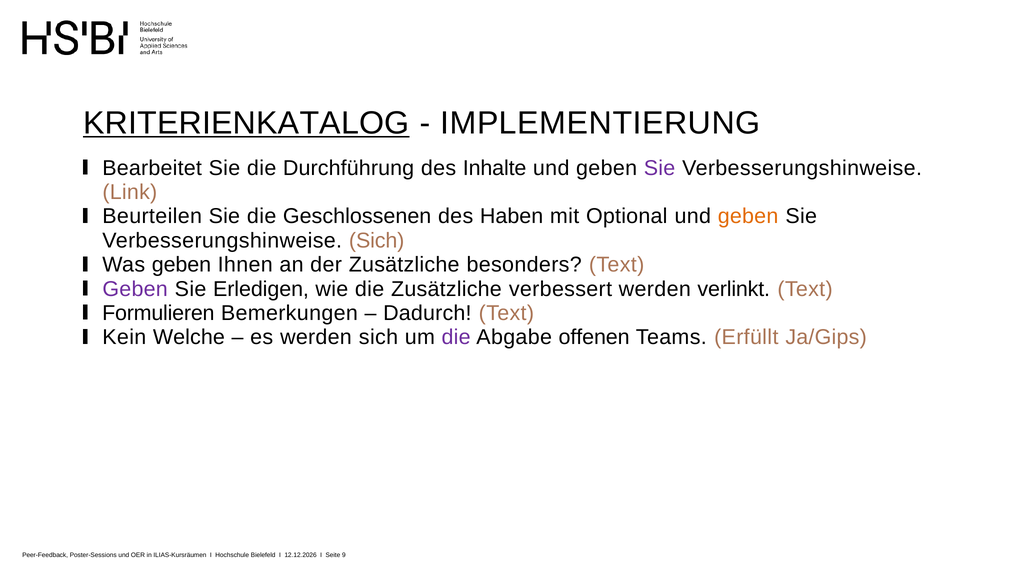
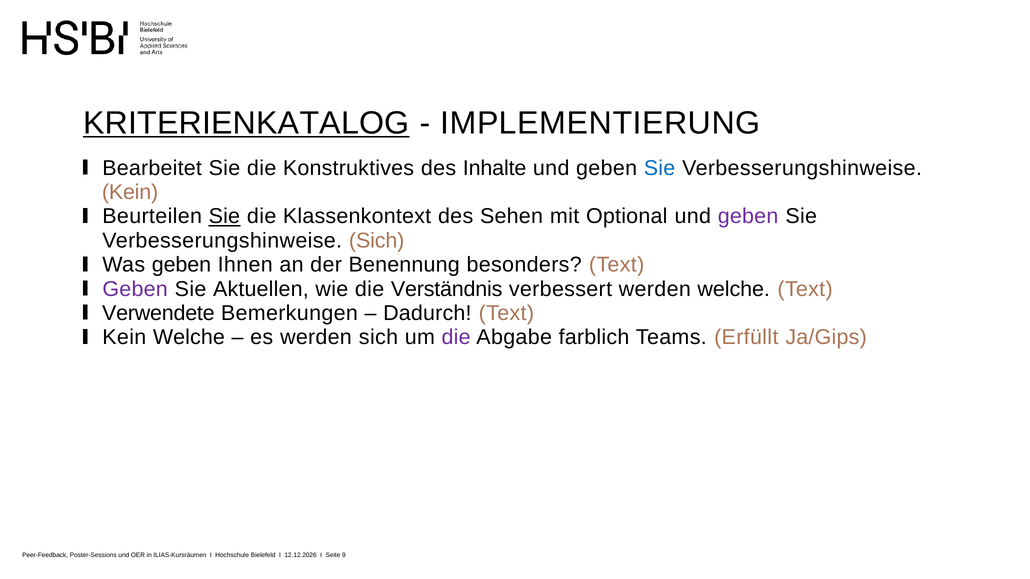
Durchführung: Durchführung -> Konstruktives (349, 168)
Sie colour: purple -> blue (660, 168)
Link: Link -> Kein (130, 192)
Sie underline: none -> present (224, 217)
Geschlossenen: Geschlossenen -> Klassenkontext (357, 217)
Haben: Haben -> Sehen (511, 217)
geben colour: orange -> purple (748, 217)
der Zusätzliche: Zusätzliche -> Benennung (404, 265)
Erledigen: Erledigen -> Aktuellen (261, 289)
die Zusätzliche: Zusätzliche -> Verständnis (447, 289)
werden verlinkt: verlinkt -> welche (734, 289)
Formulieren: Formulieren -> Verwendete (158, 313)
offenen: offenen -> farblich (594, 338)
